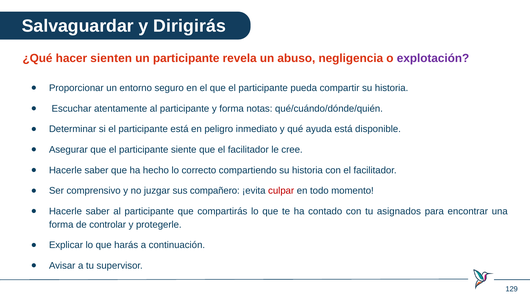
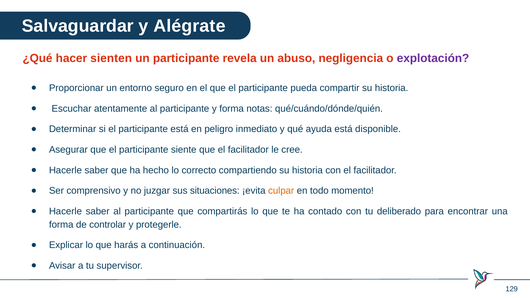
Dirigirás: Dirigirás -> Alégrate (190, 26)
compañero: compañero -> situaciones (215, 191)
culpar colour: red -> orange (281, 191)
asignados: asignados -> deliberado (399, 211)
